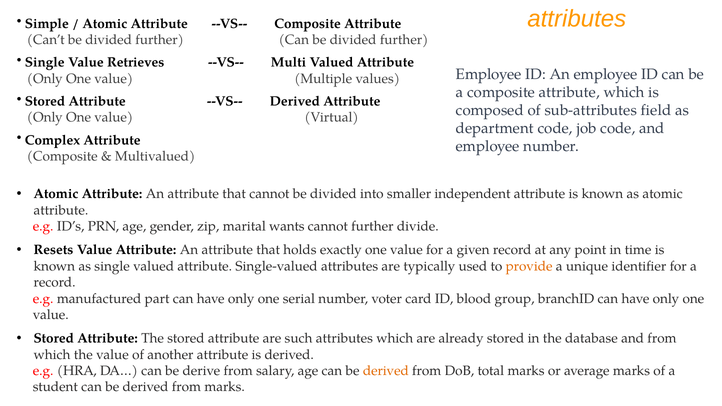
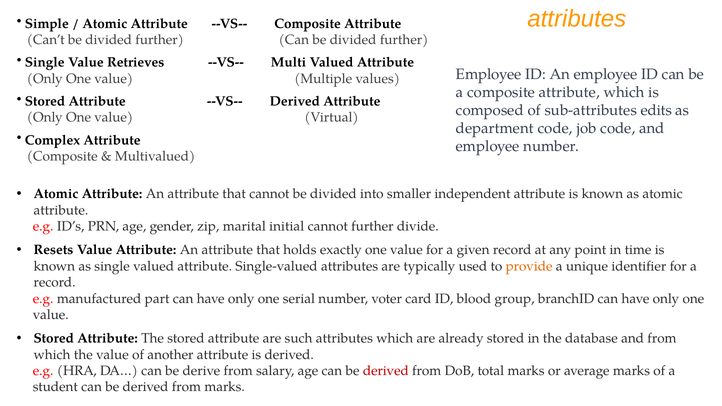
field: field -> edits (656, 110)
wants: wants -> initial (287, 227)
derived colour: orange -> red (386, 371)
